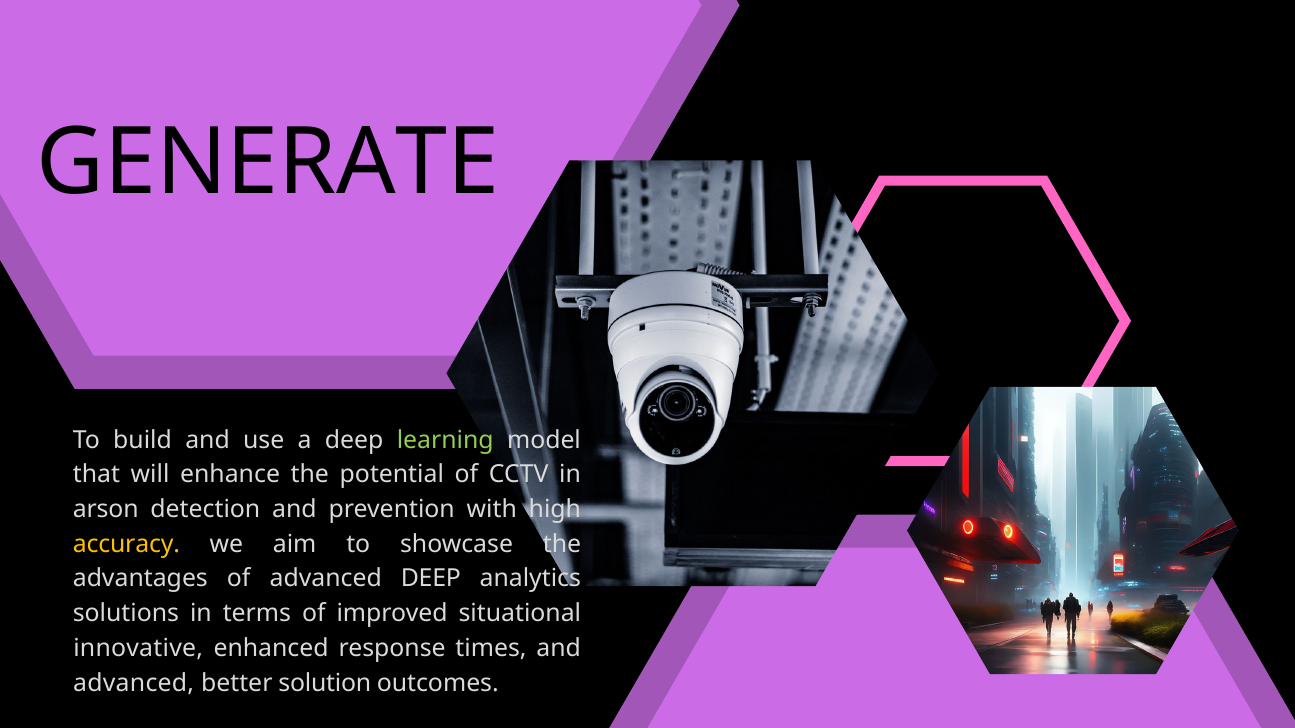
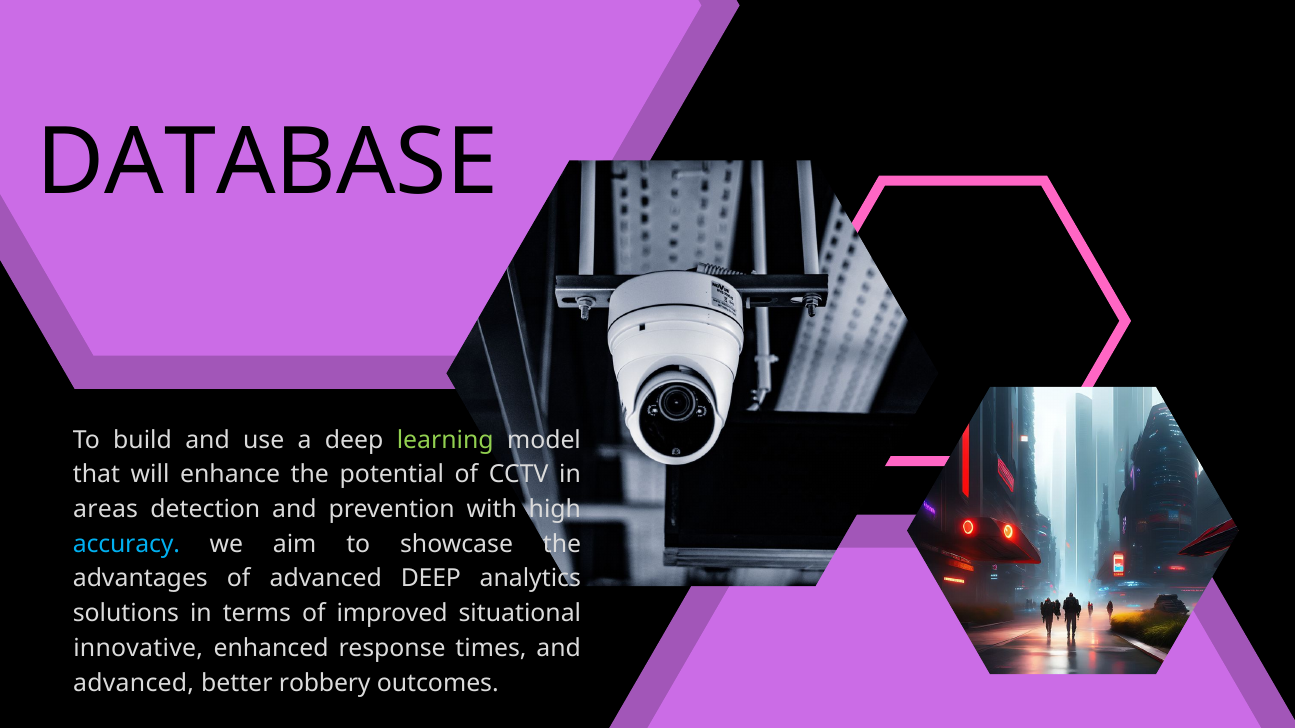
GENERATE: GENERATE -> DATABASE (268, 163)
arson: arson -> areas (106, 510)
accuracy colour: yellow -> light blue (126, 544)
solution: solution -> robbery (325, 683)
